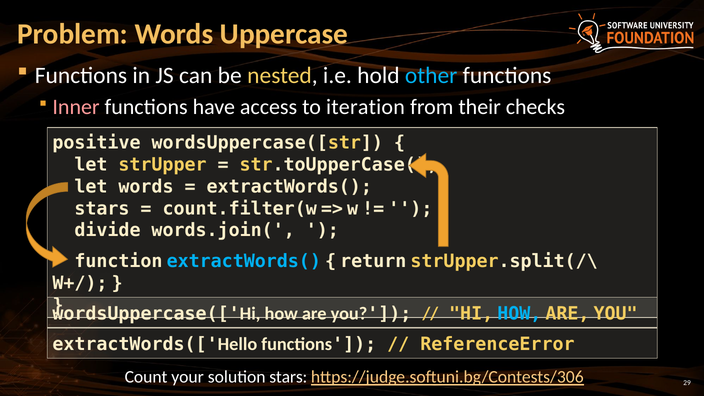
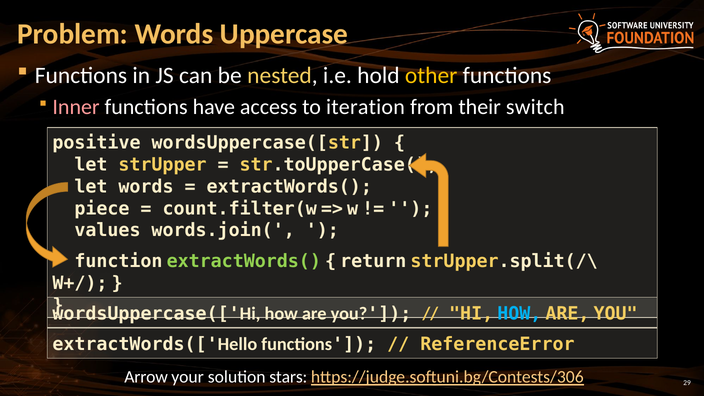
other colour: light blue -> yellow (431, 76)
checks: checks -> switch (535, 107)
stars: stars -> piece (102, 209)
divide: divide -> values (107, 231)
extractWords( colour: light blue -> light green (244, 261)
Count: Count -> Arrow (146, 377)
